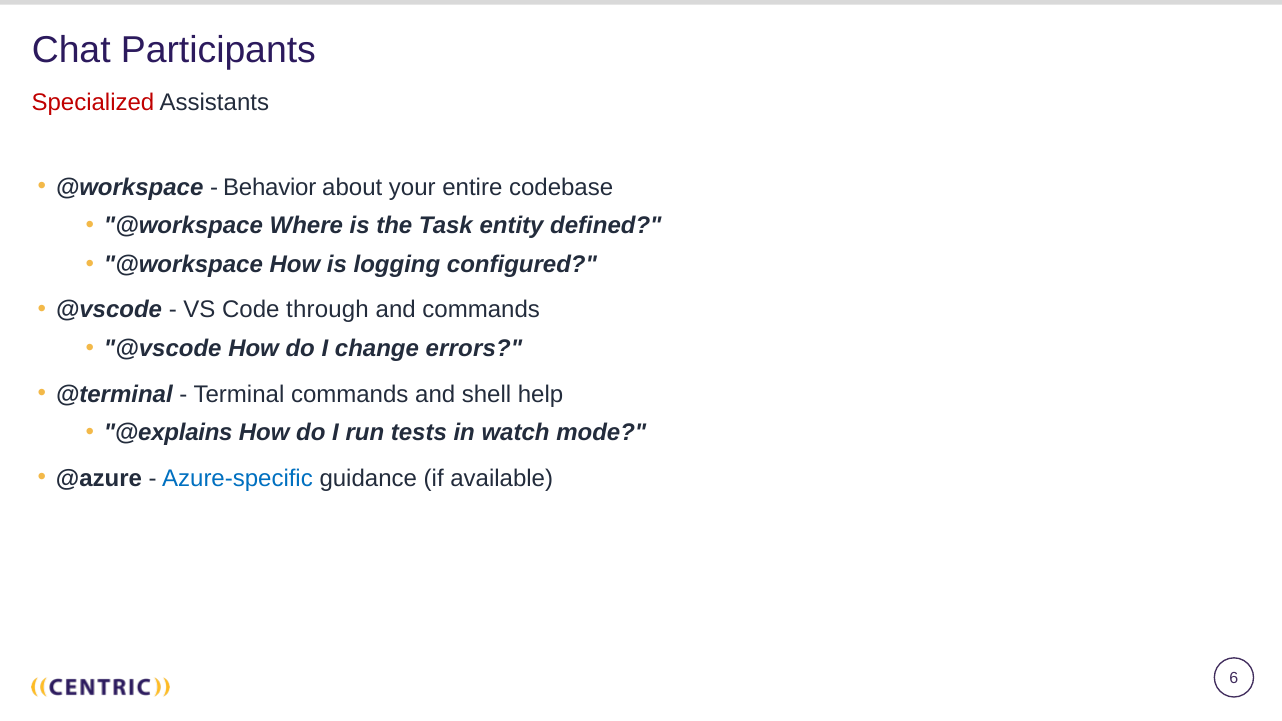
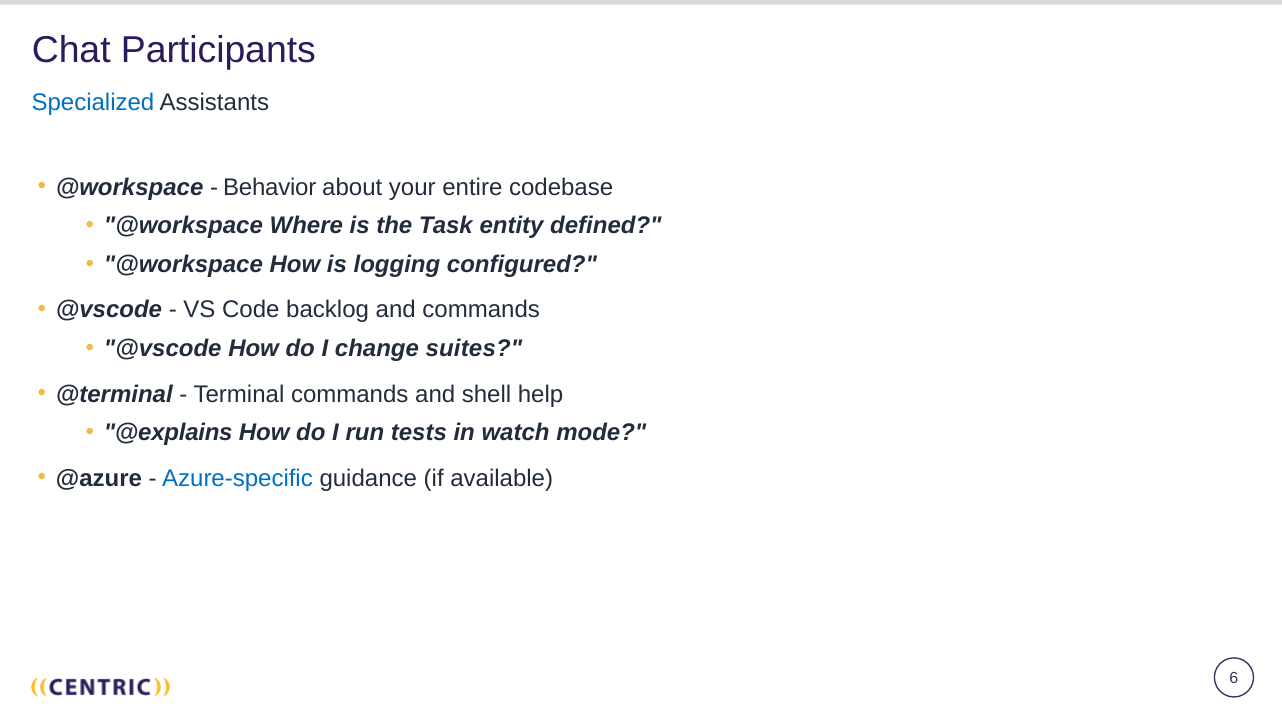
Specialized colour: red -> blue (93, 103)
through: through -> backlog (328, 310)
errors: errors -> suites (474, 349)
